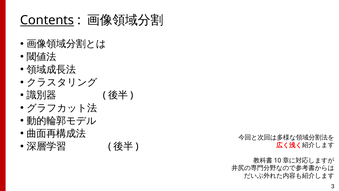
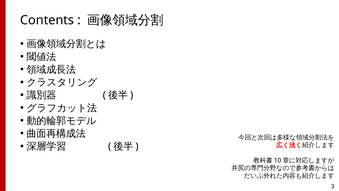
Contents underline: present -> none (47, 20)
